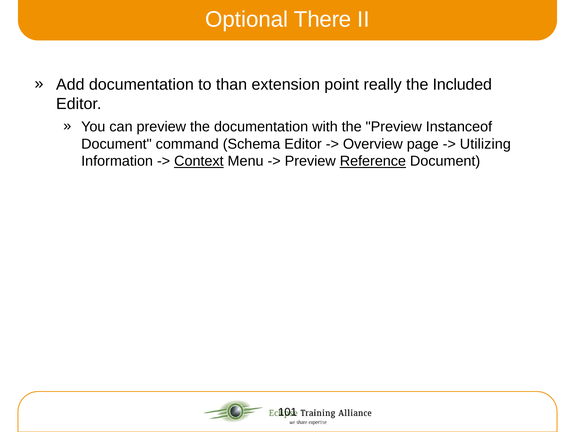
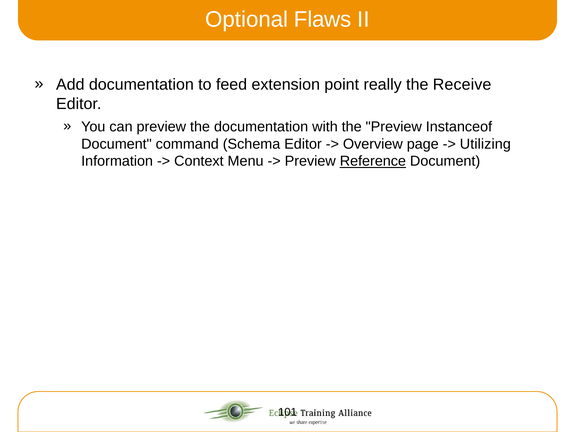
There: There -> Flaws (323, 20)
than: than -> feed (232, 84)
Included: Included -> Receive (462, 84)
Context underline: present -> none (199, 161)
